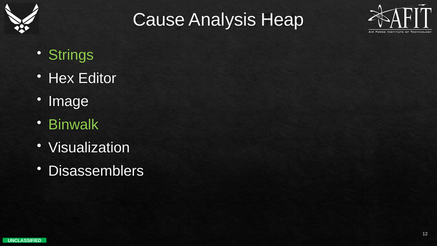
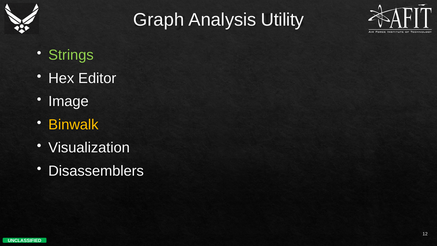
Cause: Cause -> Graph (159, 20)
Heap: Heap -> Utility (282, 20)
Binwalk colour: light green -> yellow (73, 125)
